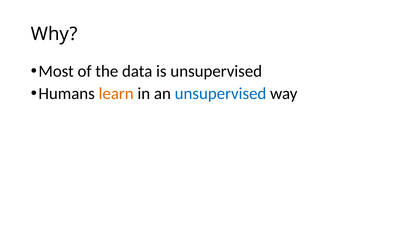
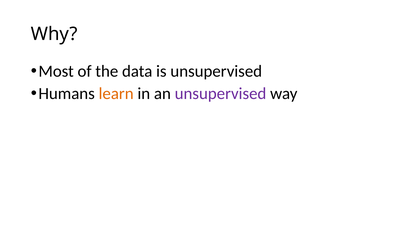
unsupervised colour: blue -> purple (221, 94)
